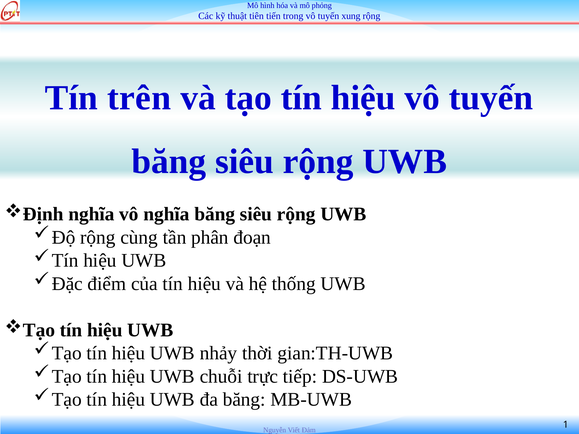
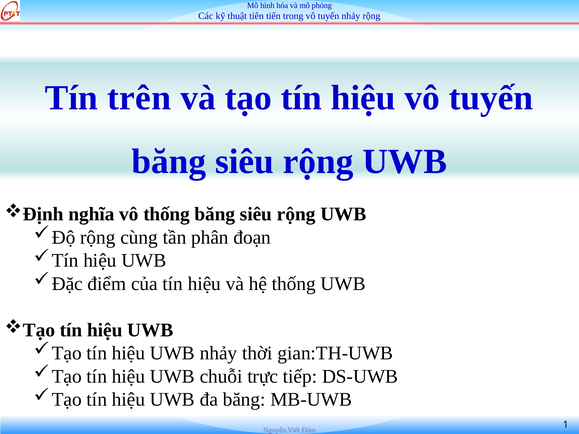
tuyến xung: xung -> nhảy (351, 16)
vô nghĩa: nghĩa -> thống (167, 214)
